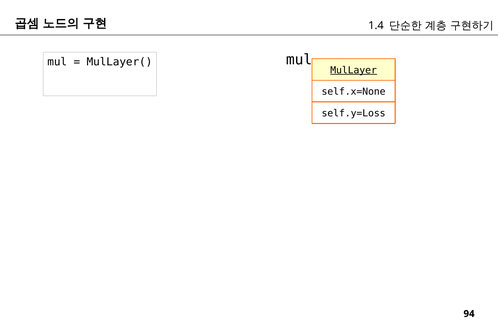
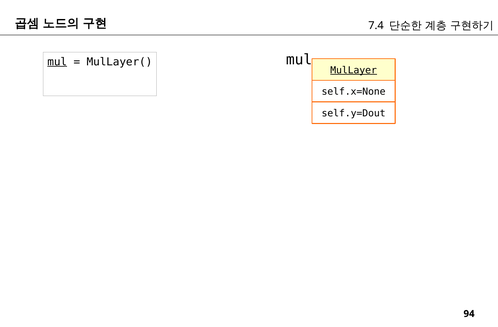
1.4: 1.4 -> 7.4 (376, 26)
mul underline: none -> present (57, 62)
self.y=Loss: self.y=Loss -> self.y=Dout (354, 113)
